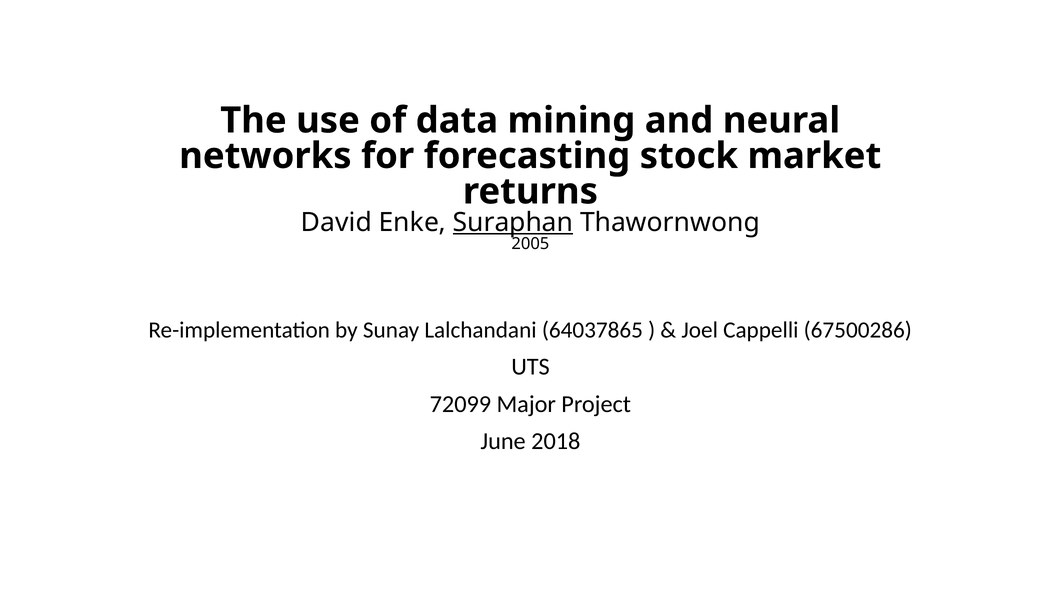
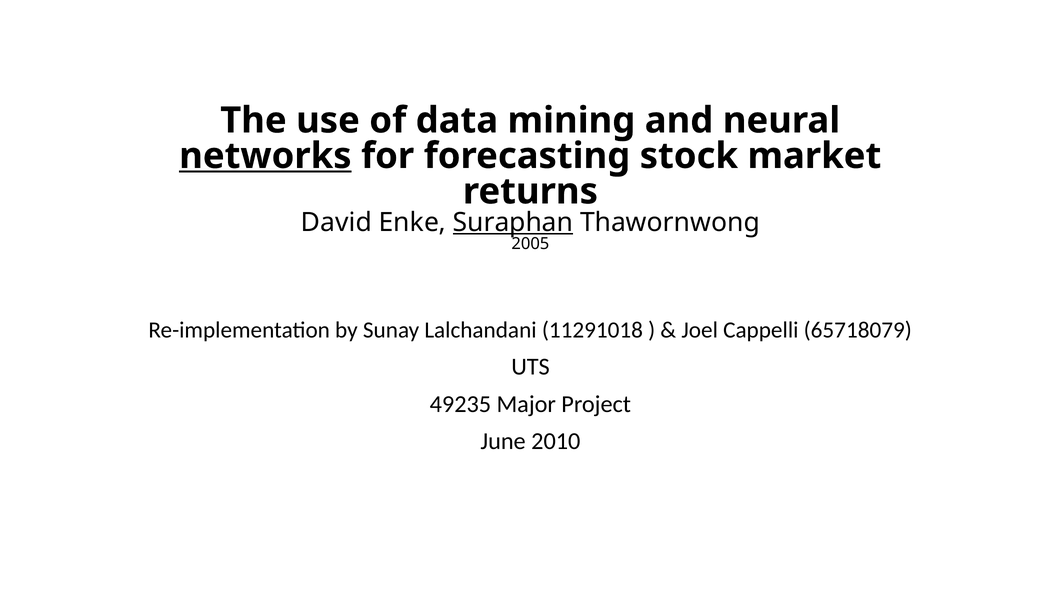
networks underline: none -> present (265, 156)
64037865: 64037865 -> 11291018 (592, 330)
67500286: 67500286 -> 65718079 (858, 330)
72099: 72099 -> 49235 (460, 404)
2018: 2018 -> 2010 (556, 441)
